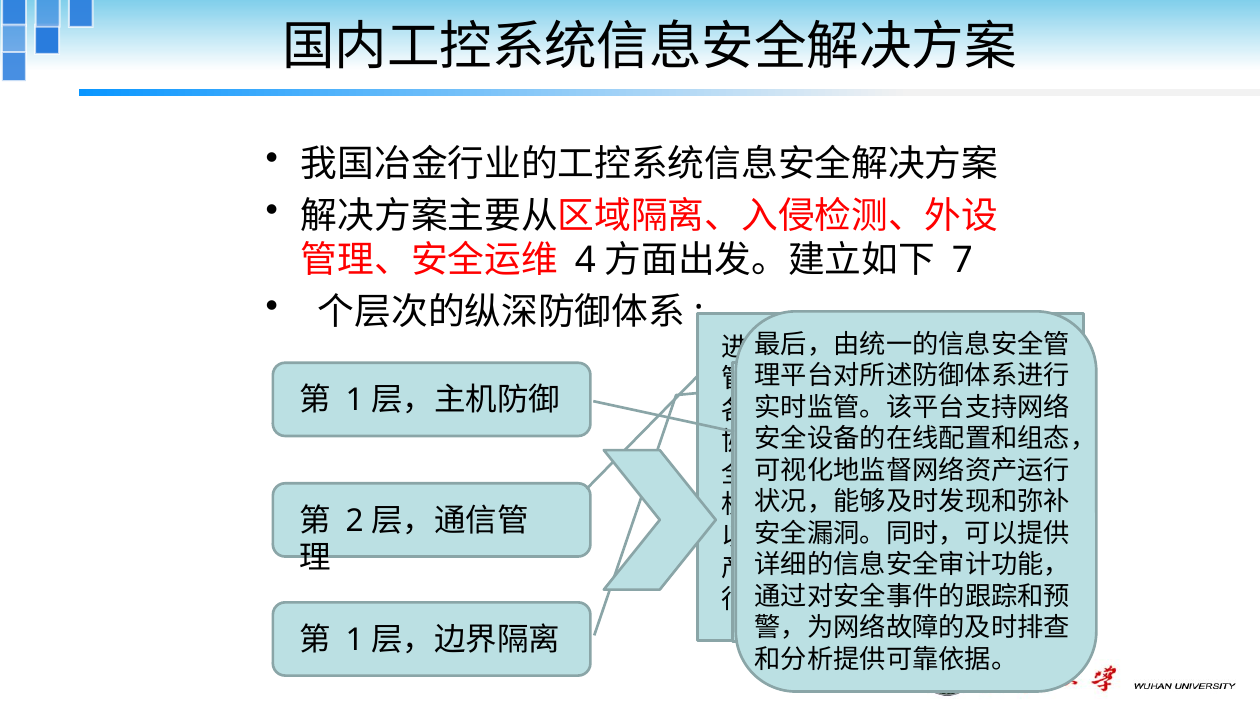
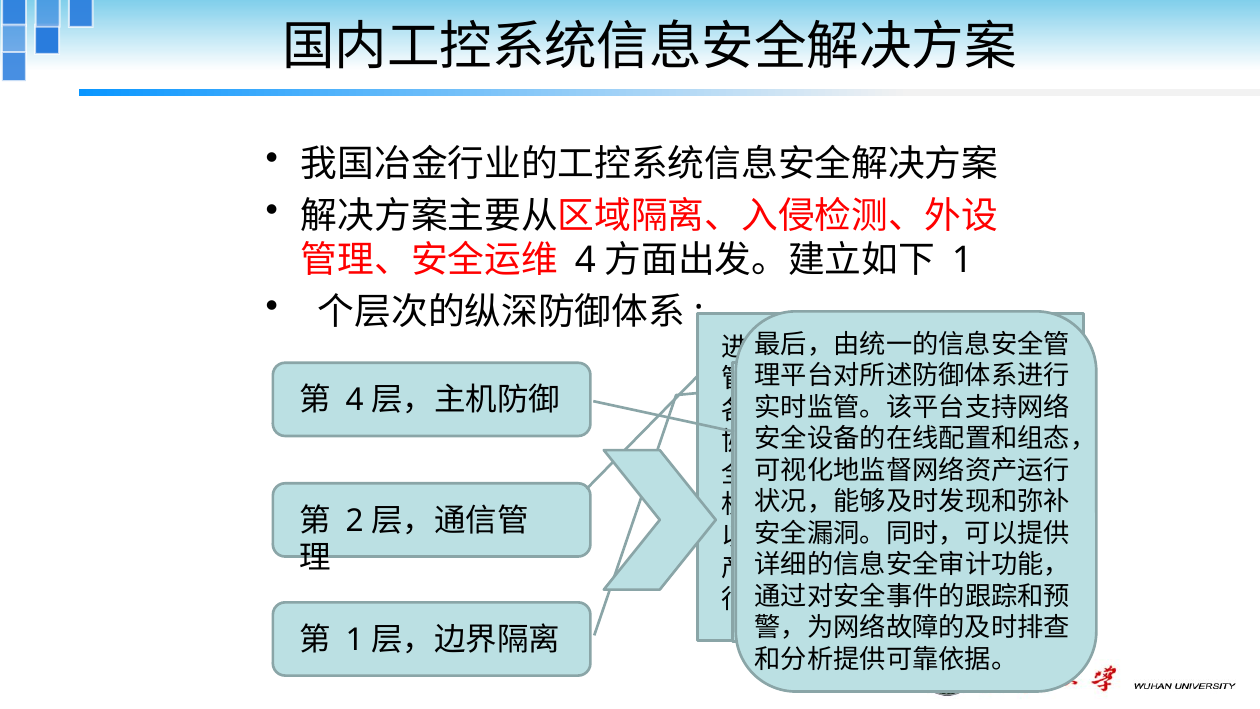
7: 7 -> 1 (962, 260)
1: 1 -> 4 (355, 400)
